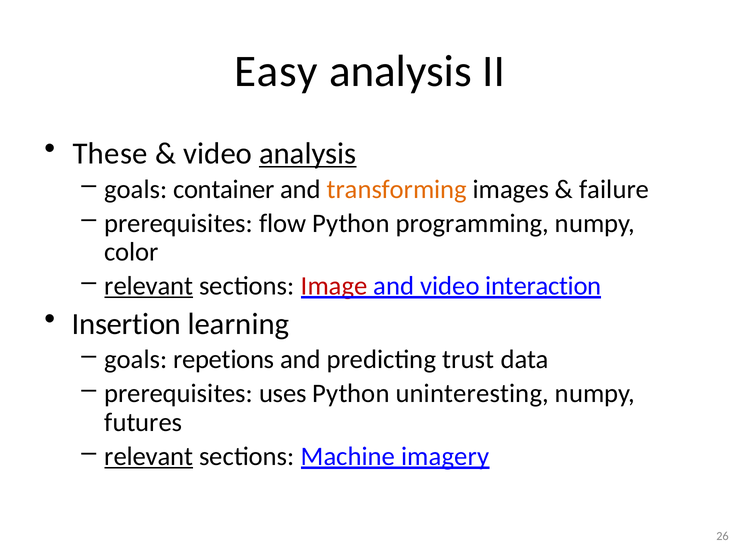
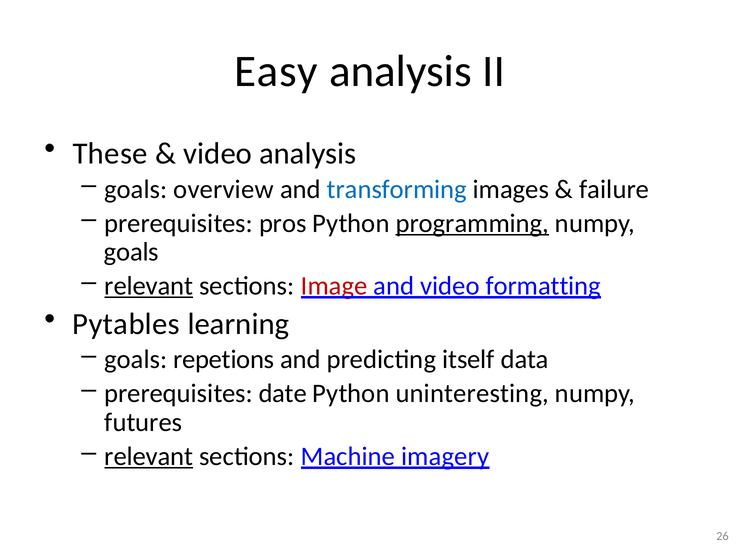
analysis underline: present -> none (308, 154)
container: container -> overview (224, 189)
transforming colour: orange -> blue (397, 189)
flow: flow -> pros (283, 223)
programming underline: none -> present (472, 223)
color: color -> goals (131, 252)
interaction: interaction -> formatting (543, 286)
Insertion: Insertion -> Pytables (126, 324)
trust: trust -> itself (468, 360)
uses: uses -> date (283, 394)
